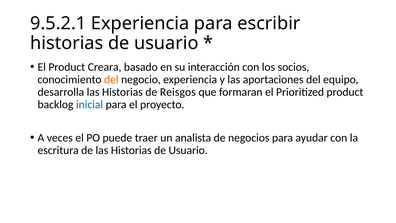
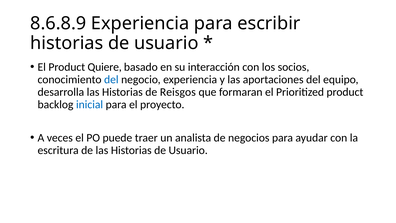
9.5.2.1: 9.5.2.1 -> 8.6.8.9 (58, 23)
Creara: Creara -> Quiere (105, 67)
del colour: orange -> blue (111, 79)
